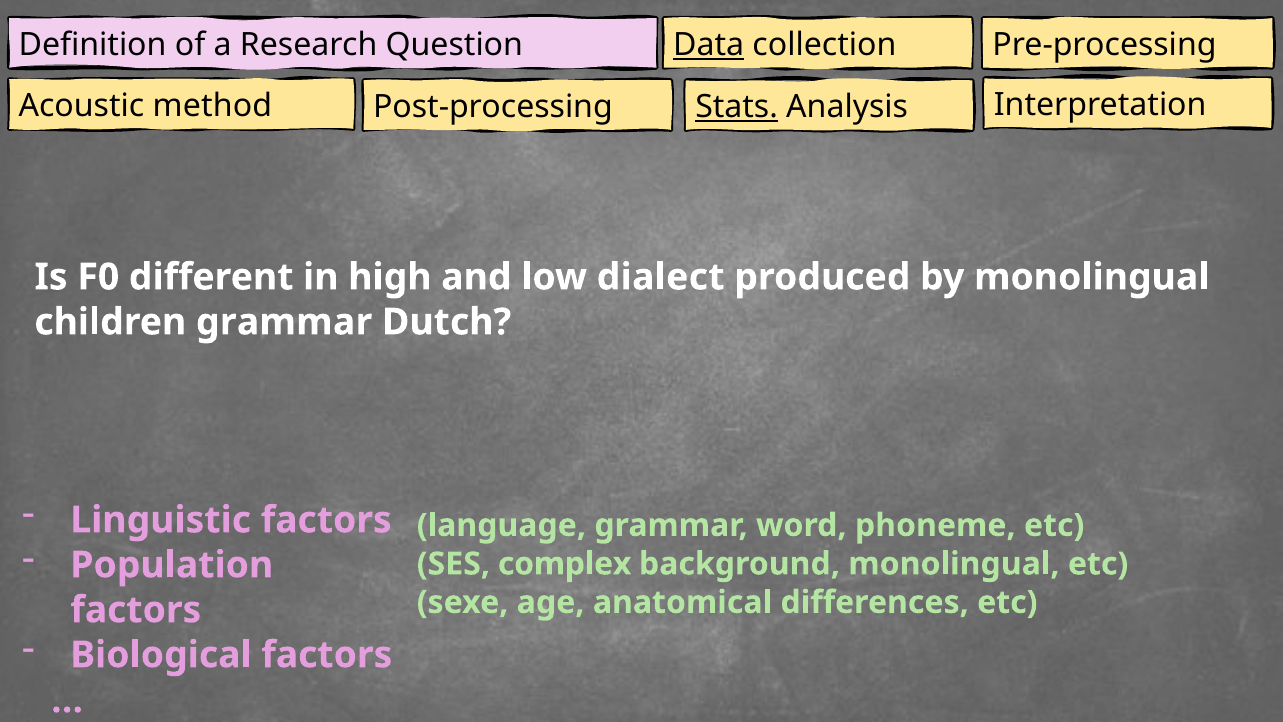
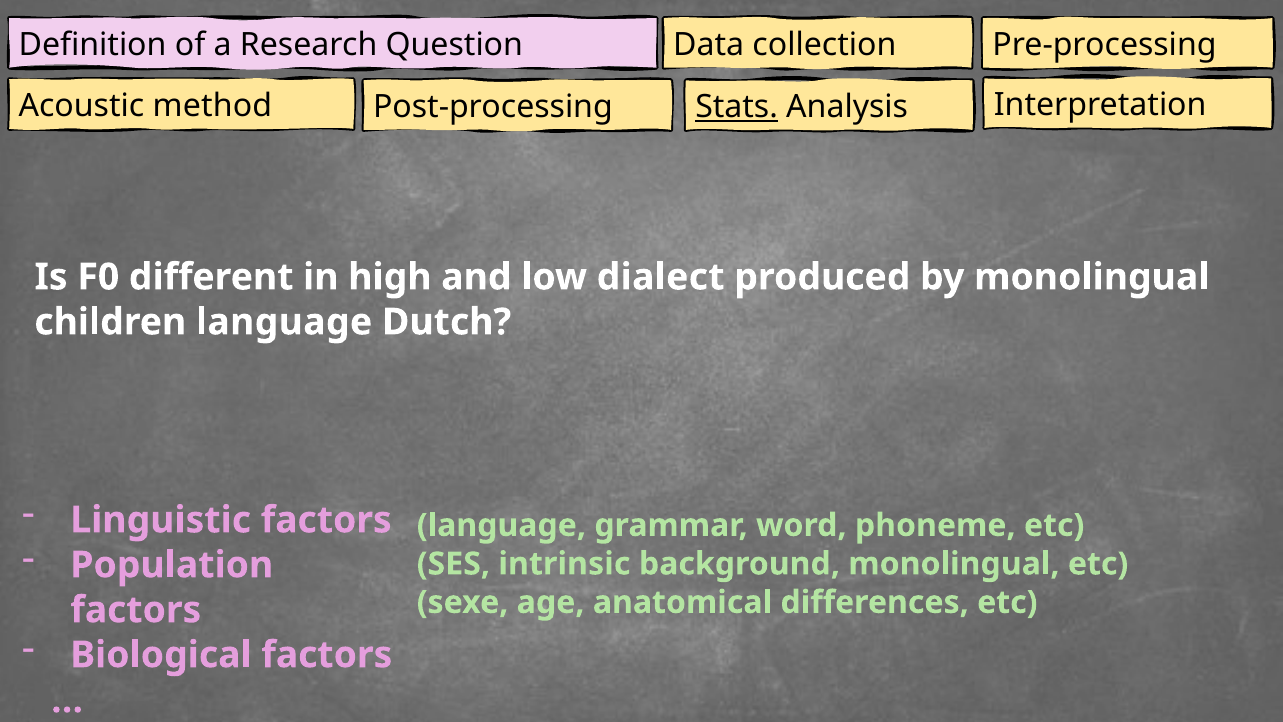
Data underline: present -> none (709, 45)
children grammar: grammar -> language (284, 322)
complex: complex -> intrinsic (564, 564)
